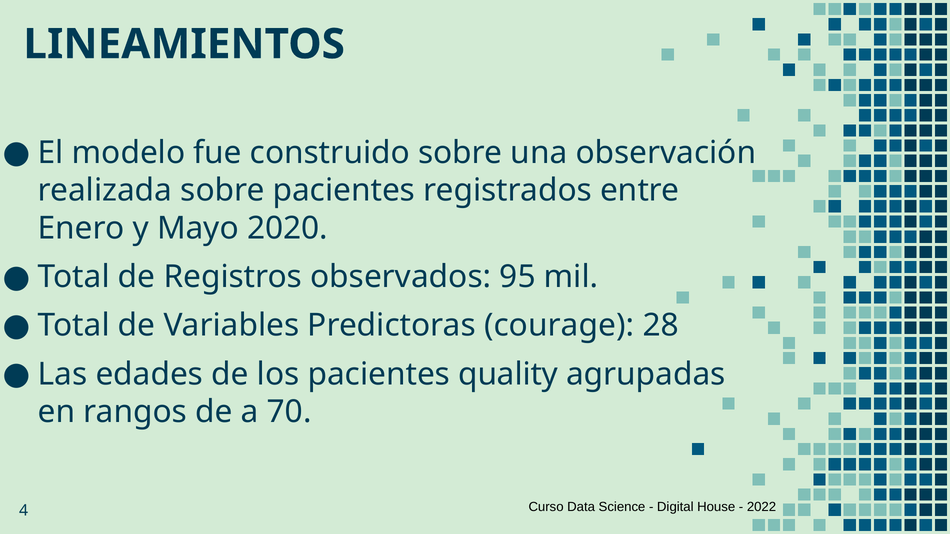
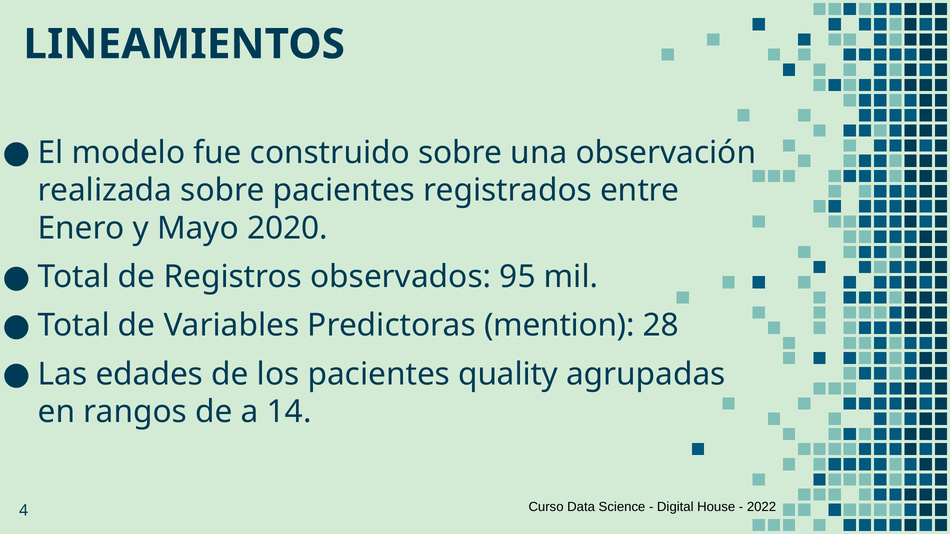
courage: courage -> mention (559, 326)
70: 70 -> 14 (289, 412)
